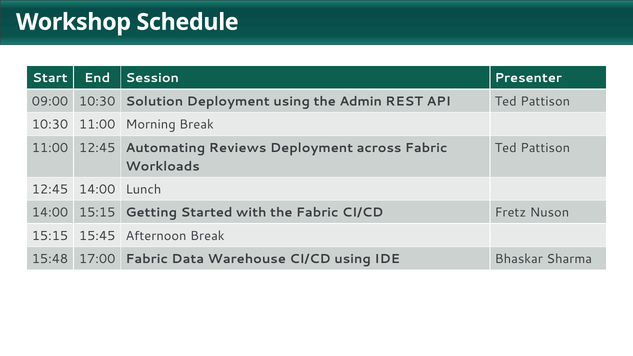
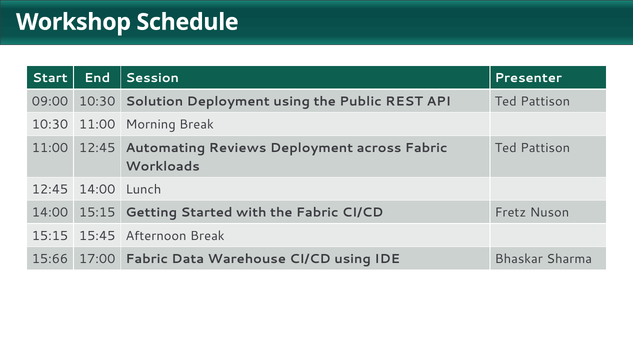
Admin: Admin -> Public (361, 101)
15:48: 15:48 -> 15:66 (50, 259)
